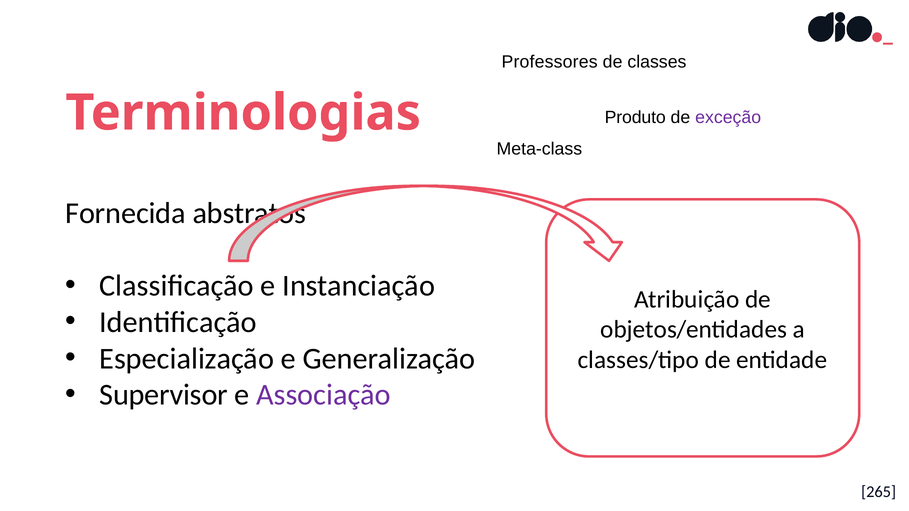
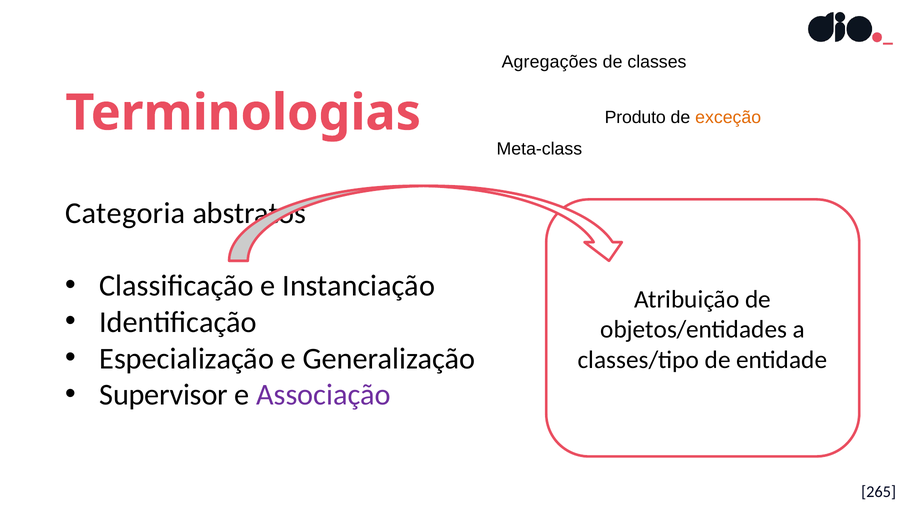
Professores: Professores -> Agregações (550, 62)
exceção colour: purple -> orange (728, 118)
Fornecida: Fornecida -> Categoria (125, 213)
